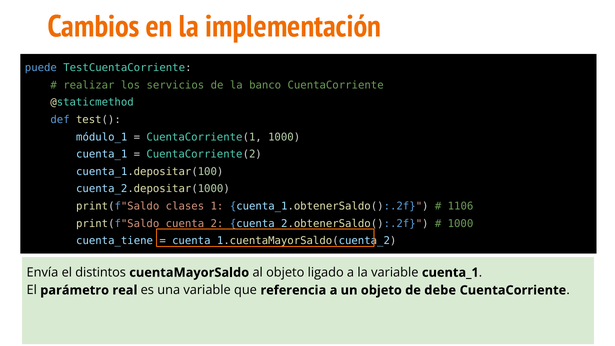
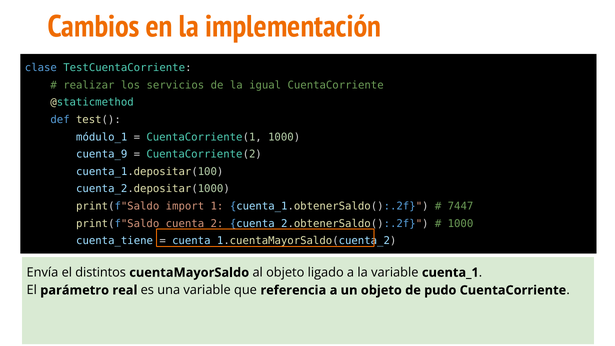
puede: puede -> clase (41, 68)
banco: banco -> igual (265, 85)
cuenta_1: cuenta_1 -> cuenta_9 (102, 154)
clases: clases -> import (185, 206)
1106: 1106 -> 7447 (461, 206)
debe: debe -> pudo (440, 290)
